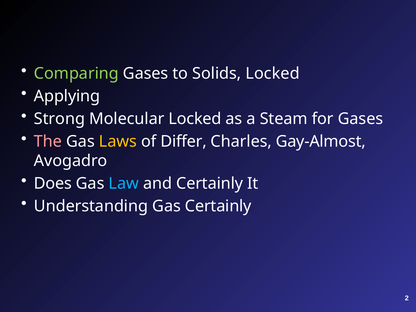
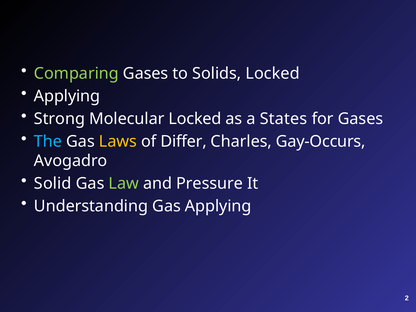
Steam: Steam -> States (284, 119)
The colour: pink -> light blue (48, 142)
Gay-Almost: Gay-Almost -> Gay-Occurs (321, 142)
Does: Does -> Solid (53, 184)
Law colour: light blue -> light green (124, 184)
and Certainly: Certainly -> Pressure (210, 184)
Gas Certainly: Certainly -> Applying (218, 206)
